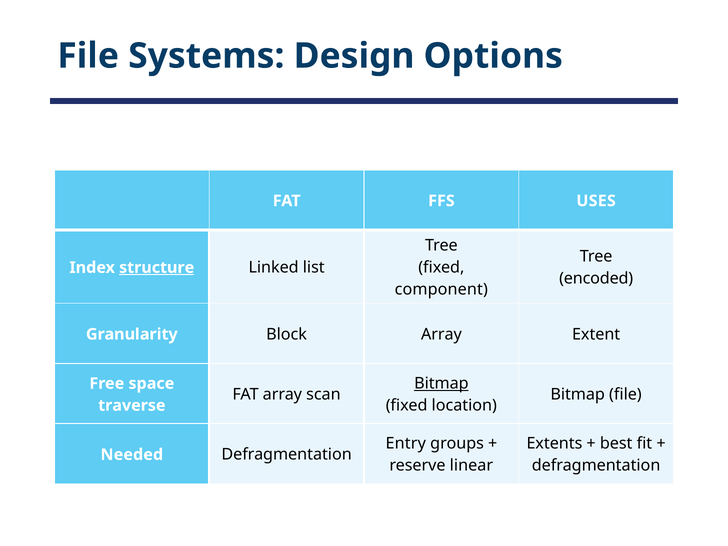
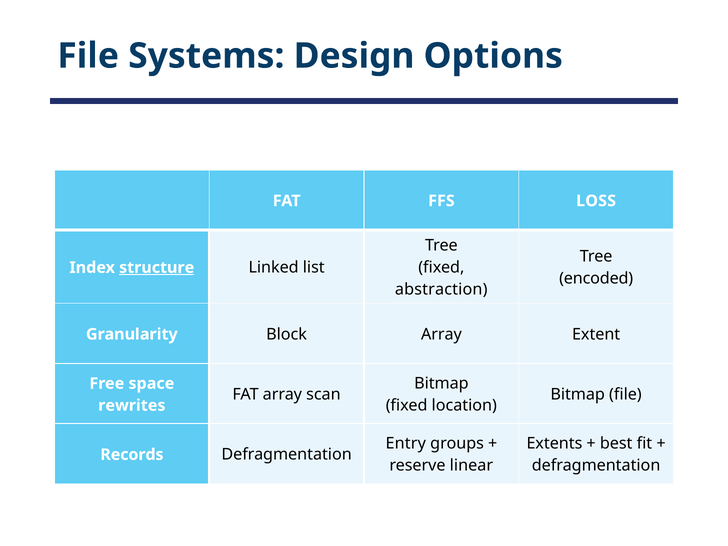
USES: USES -> LOSS (596, 201)
component: component -> abstraction (441, 290)
Bitmap underline: present -> none (441, 383)
traverse: traverse -> rewrites (132, 405)
Needed: Needed -> Records (132, 455)
